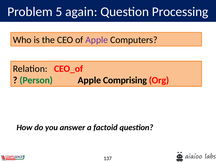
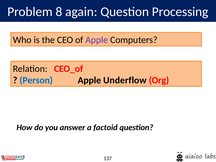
5: 5 -> 8 (59, 12)
Person colour: green -> blue (36, 80)
Comprising: Comprising -> Underflow (125, 80)
